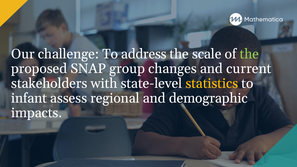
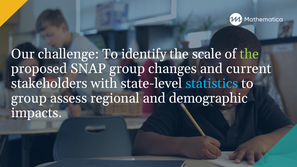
address: address -> identify (144, 54)
statistics colour: yellow -> light blue (212, 83)
infant: infant -> group (29, 98)
